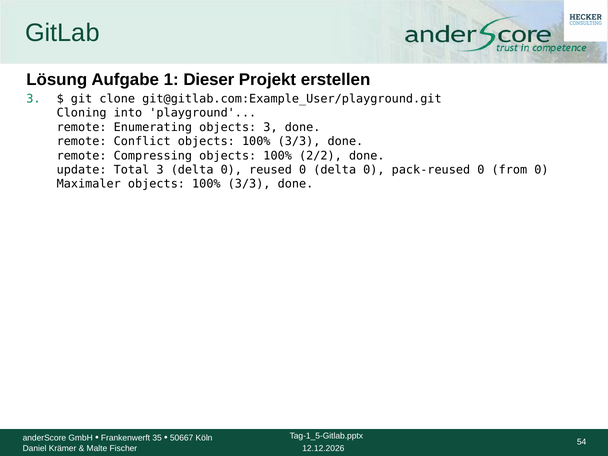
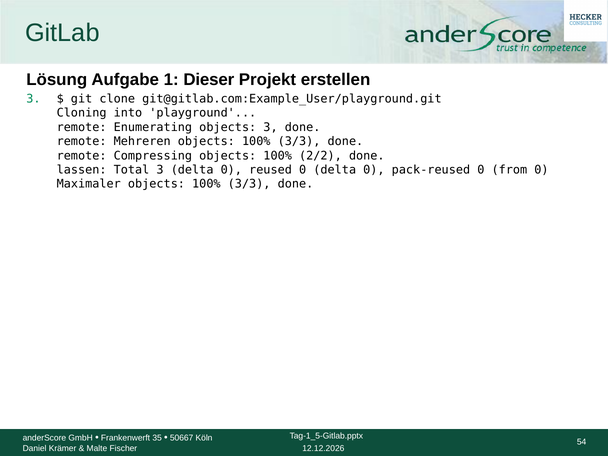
Conflict: Conflict -> Mehreren (142, 141)
update: update -> lassen (82, 170)
